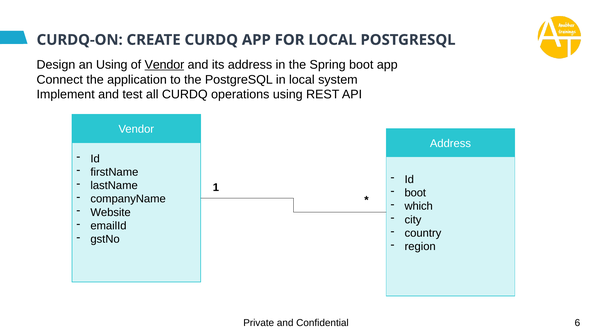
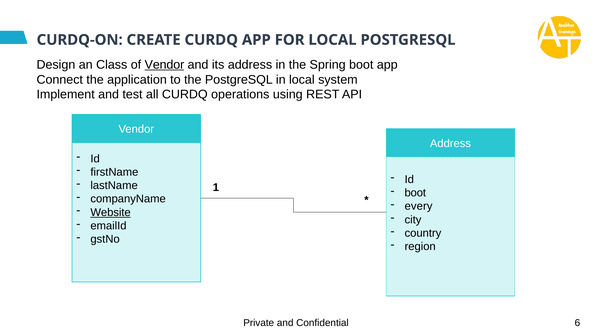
an Using: Using -> Class (112, 65)
which: which -> every (419, 207)
Website underline: none -> present (111, 213)
